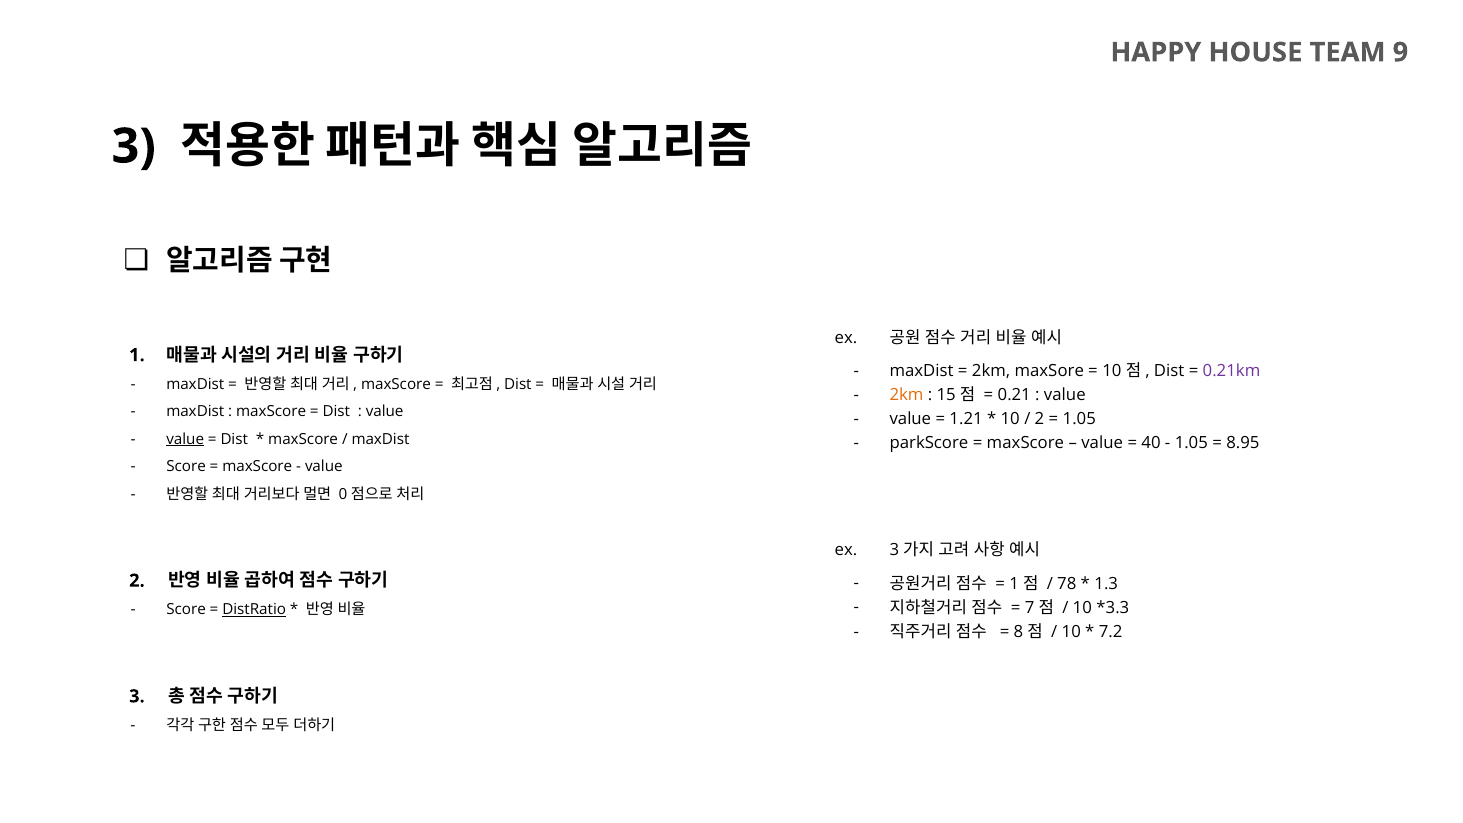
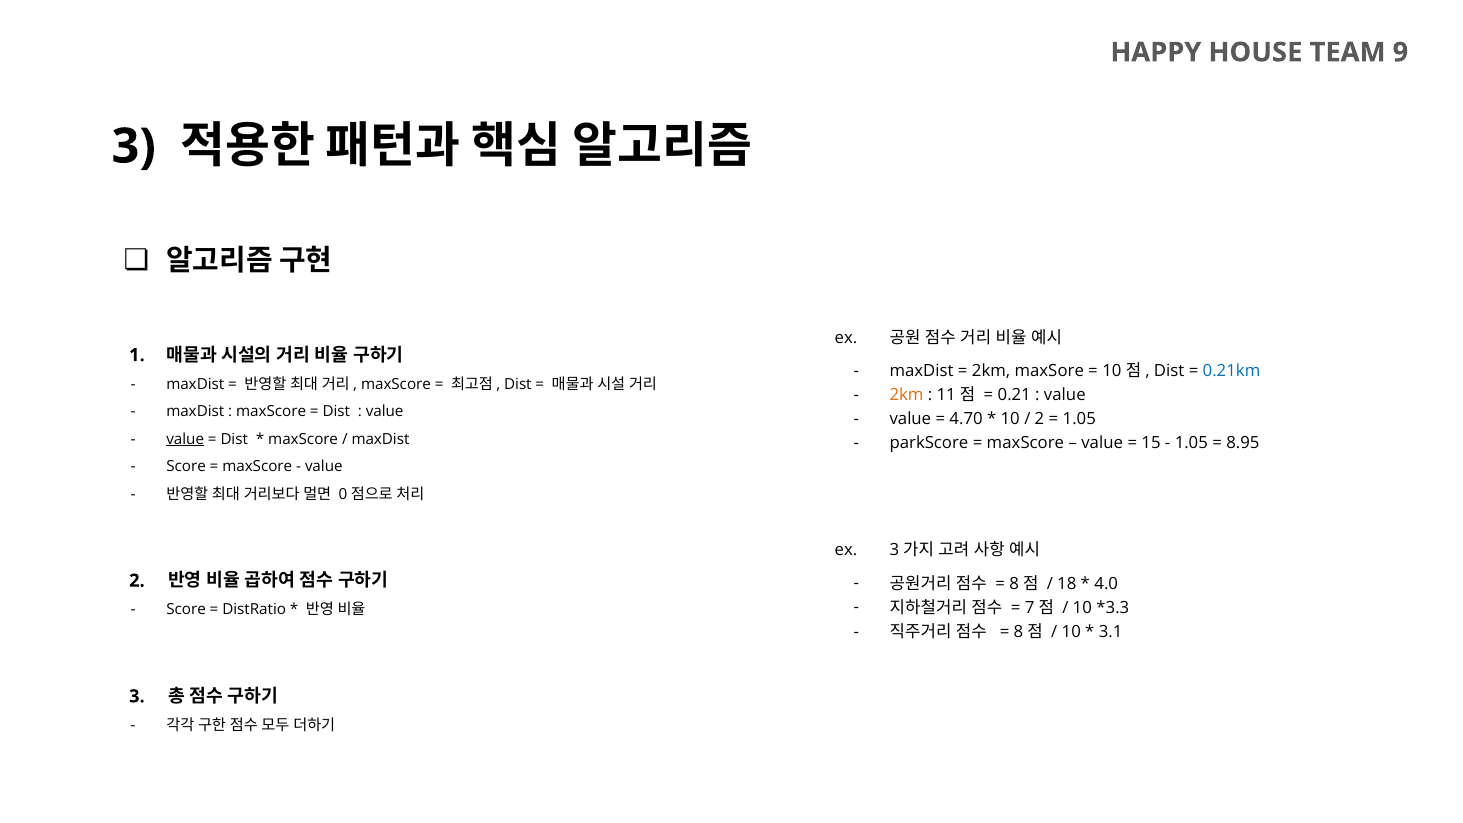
0.21km colour: purple -> blue (1231, 371)
15: 15 -> 11 (946, 395)
1.21: 1.21 -> 4.70 (966, 419)
40: 40 -> 15 (1151, 443)
1: 1 -> 8 (1014, 583)
78: 78 -> 18 (1067, 583)
1.3: 1.3 -> 4.0 (1106, 583)
DistRatio underline: present -> none (254, 610)
7.2: 7.2 -> 3.1 (1111, 632)
